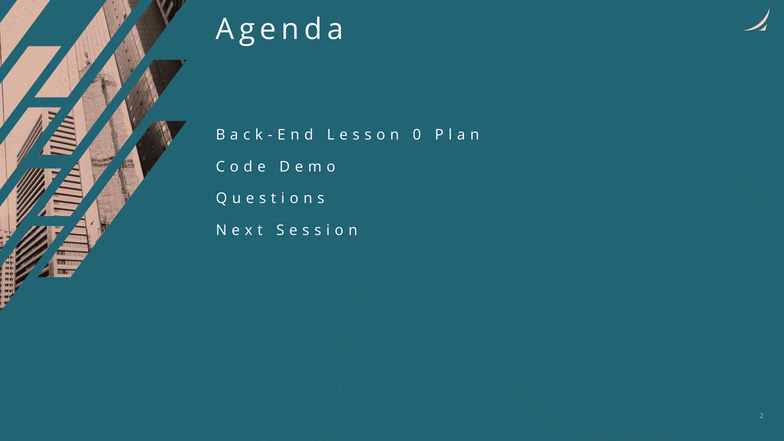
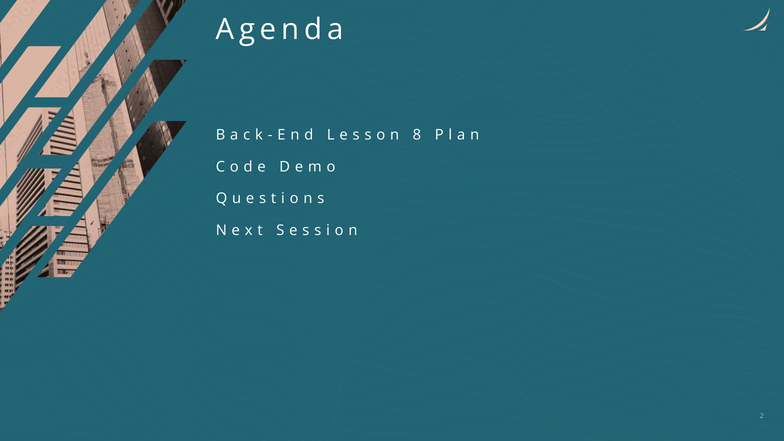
0: 0 -> 8 (417, 135)
